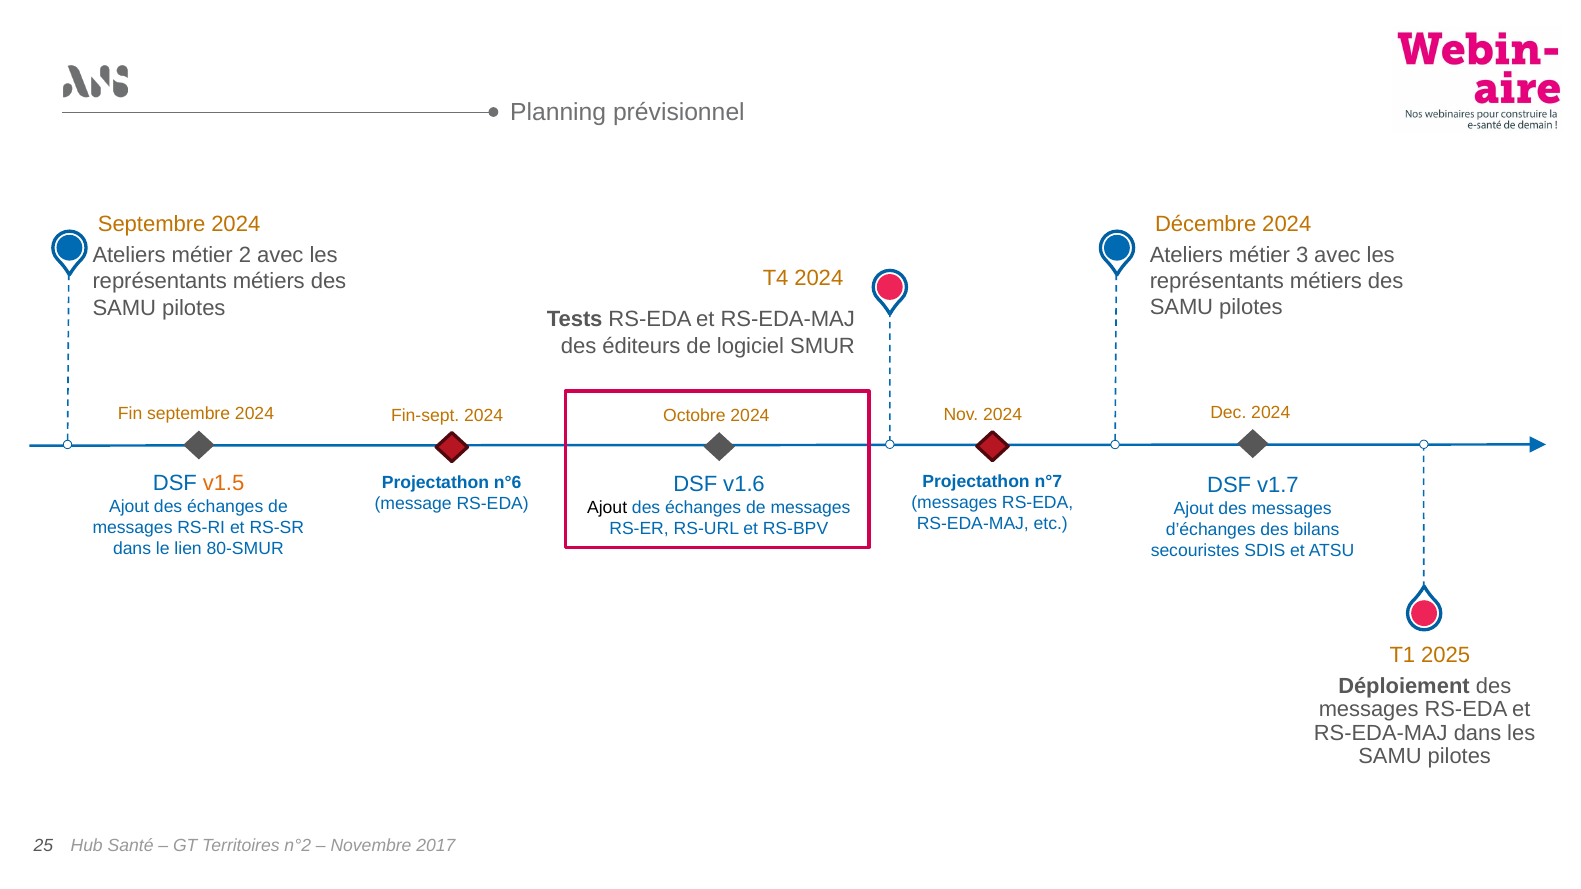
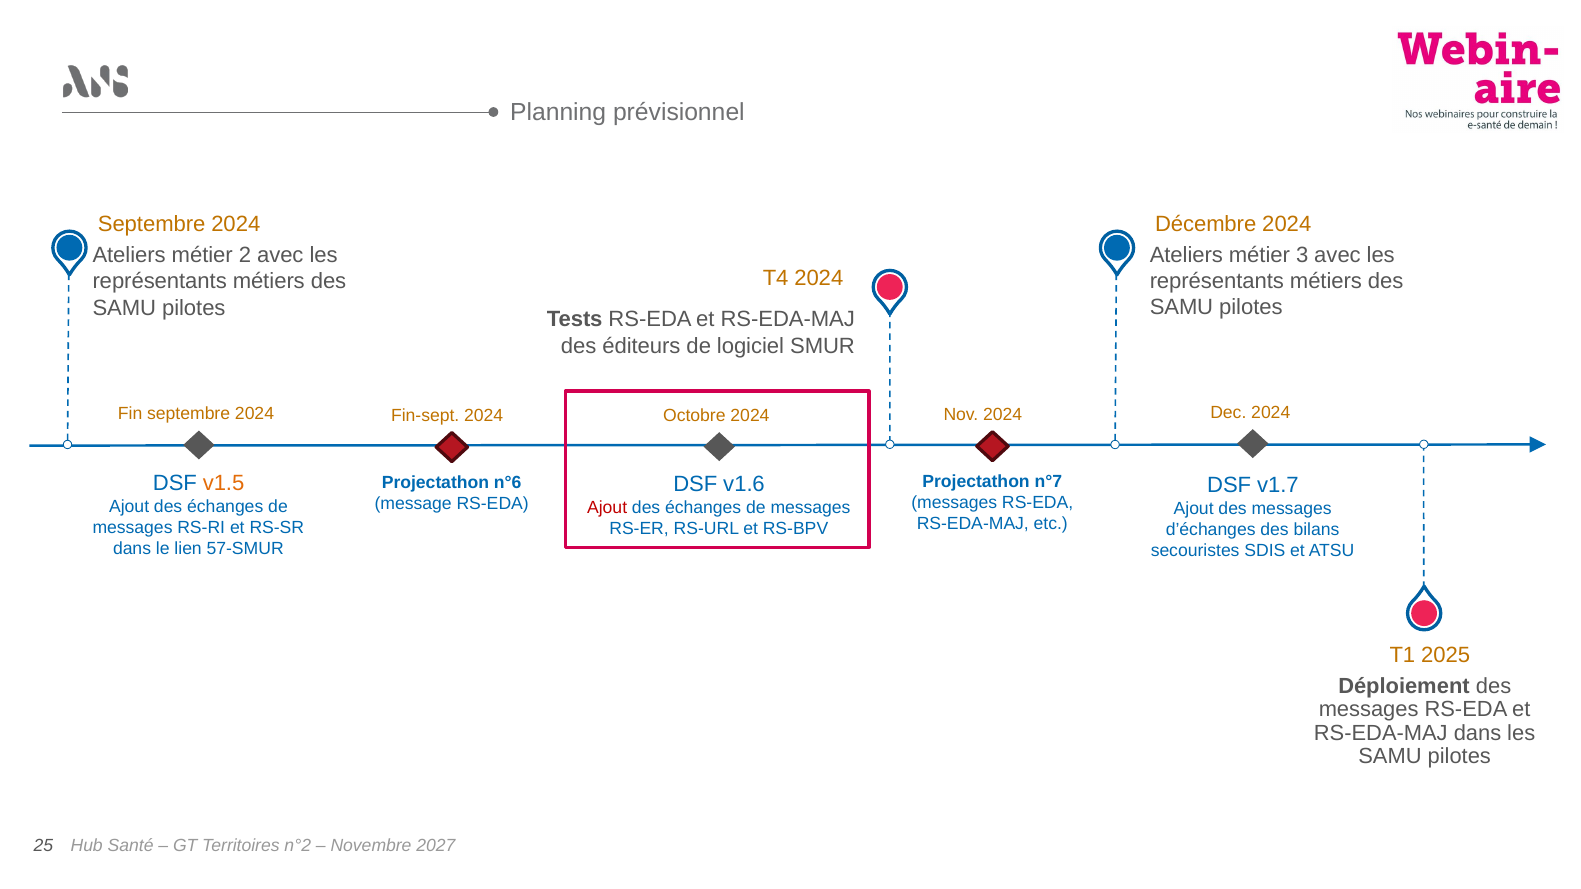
Ajout colour: black -> red (607, 507)
80-SMUR: 80-SMUR -> 57-SMUR (245, 549)
2017: 2017 -> 2027 (436, 846)
